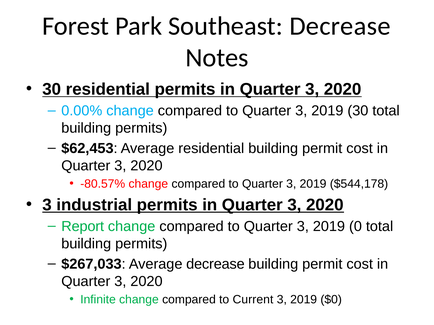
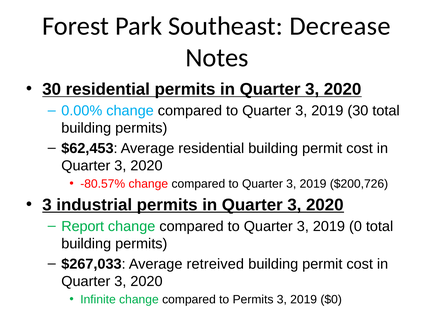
$544,178: $544,178 -> $200,726 (359, 184)
Average decrease: decrease -> retreived (215, 264)
to Current: Current -> Permits (253, 300)
